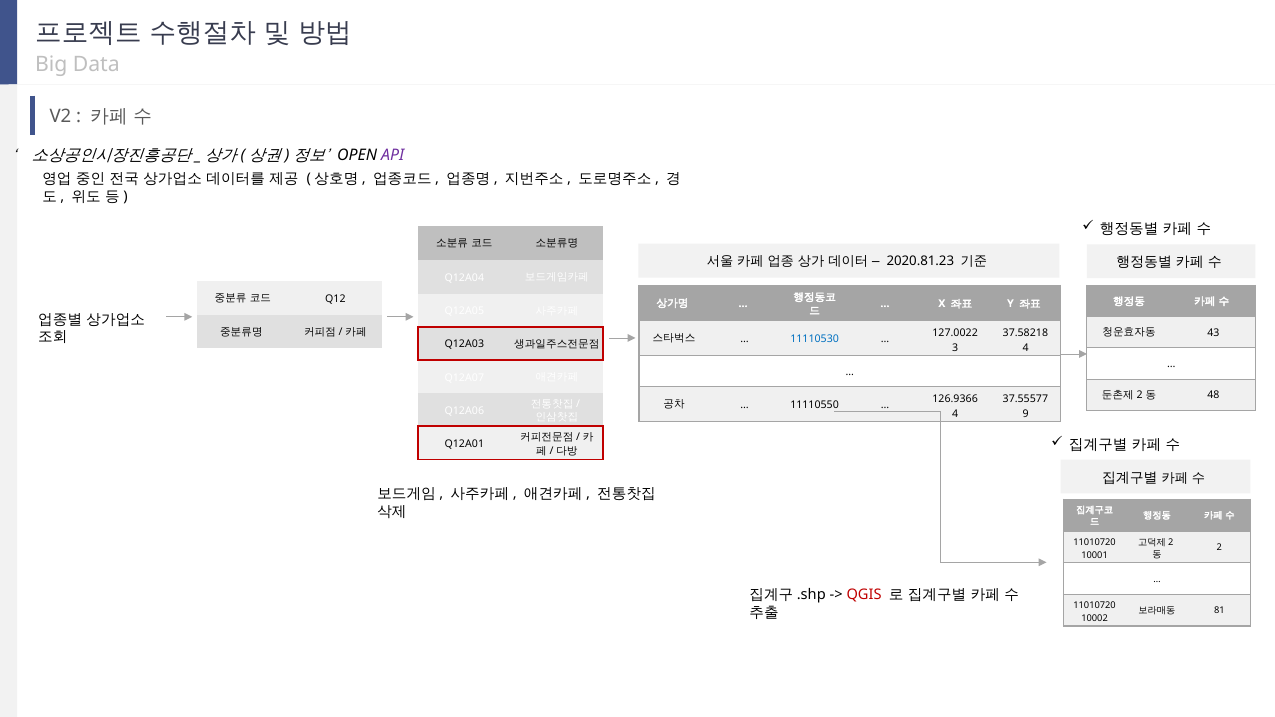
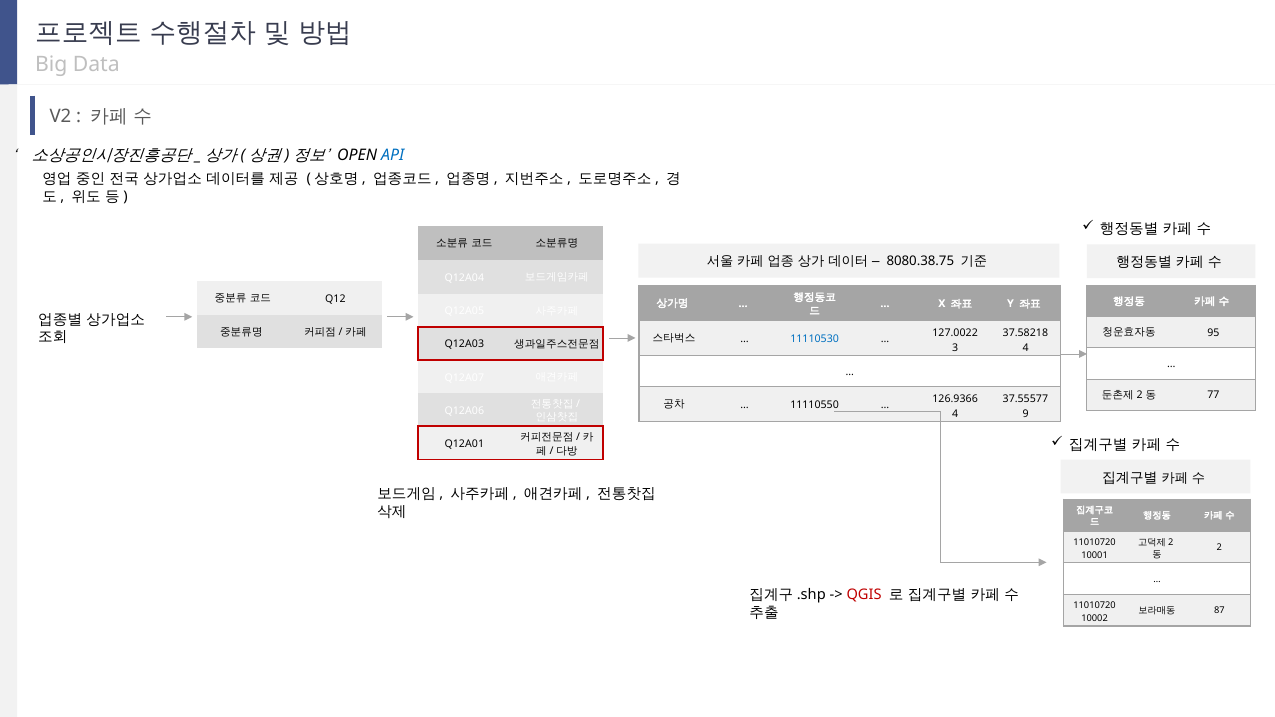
API colour: purple -> blue (393, 156)
2020.81.23: 2020.81.23 -> 8080.38.75 (920, 262)
43: 43 -> 95 (1213, 333)
48: 48 -> 77 (1213, 396)
81: 81 -> 87 (1219, 611)
